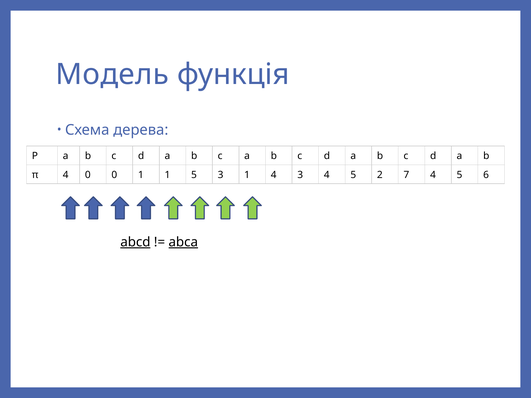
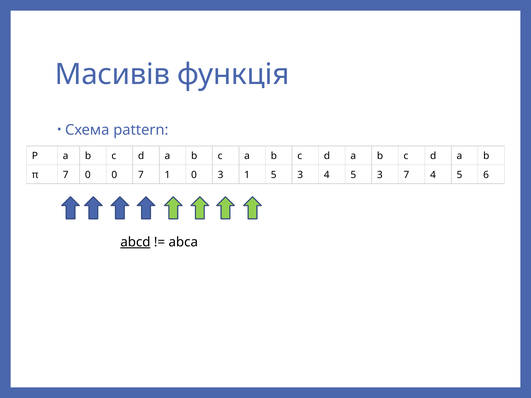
Модель: Модель -> Масивів (113, 75)
дерева: дерева -> pattern (141, 130)
π 4: 4 -> 7 (66, 175)
0 1: 1 -> 7 (141, 175)
1 5: 5 -> 0 (194, 175)
1 4: 4 -> 5 (274, 175)
4 5 2: 2 -> 3 (380, 175)
abca underline: present -> none (183, 242)
